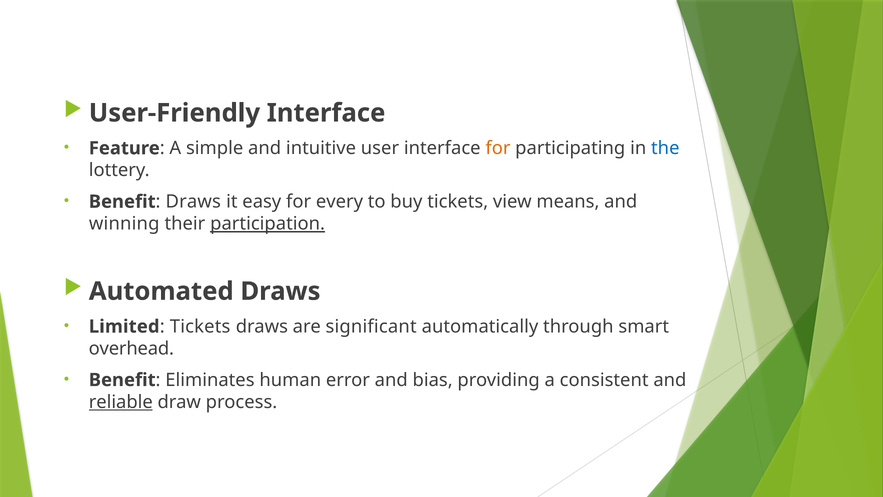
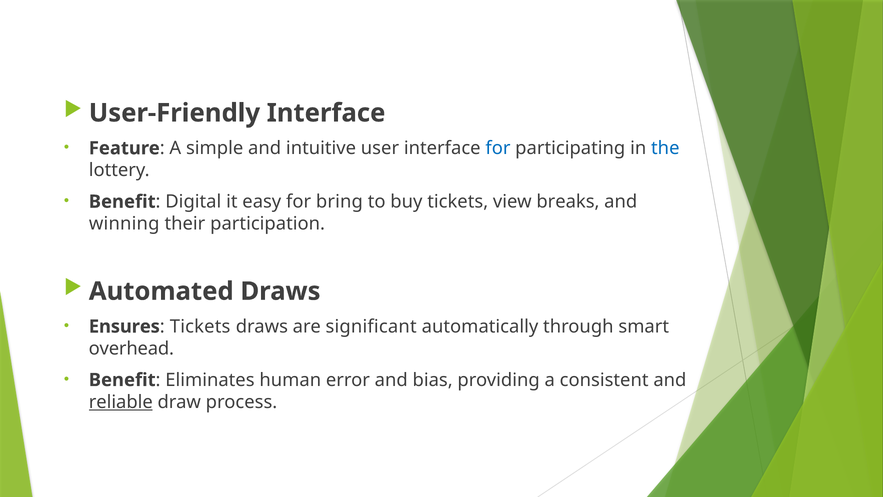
for colour: orange -> blue (498, 148)
Draws: Draws -> Digital (193, 202)
every: every -> bring (339, 202)
means: means -> breaks (568, 202)
participation underline: present -> none (268, 224)
Limited: Limited -> Ensures (124, 326)
